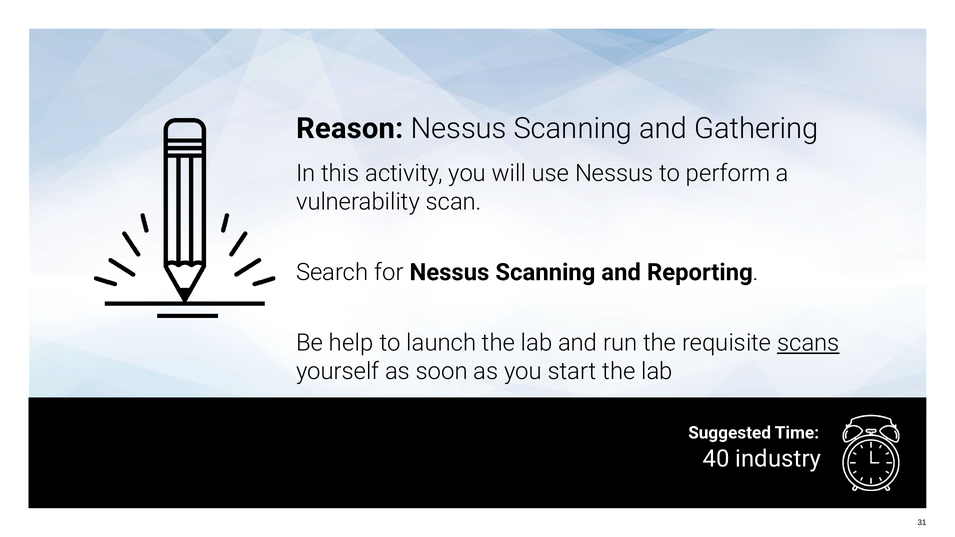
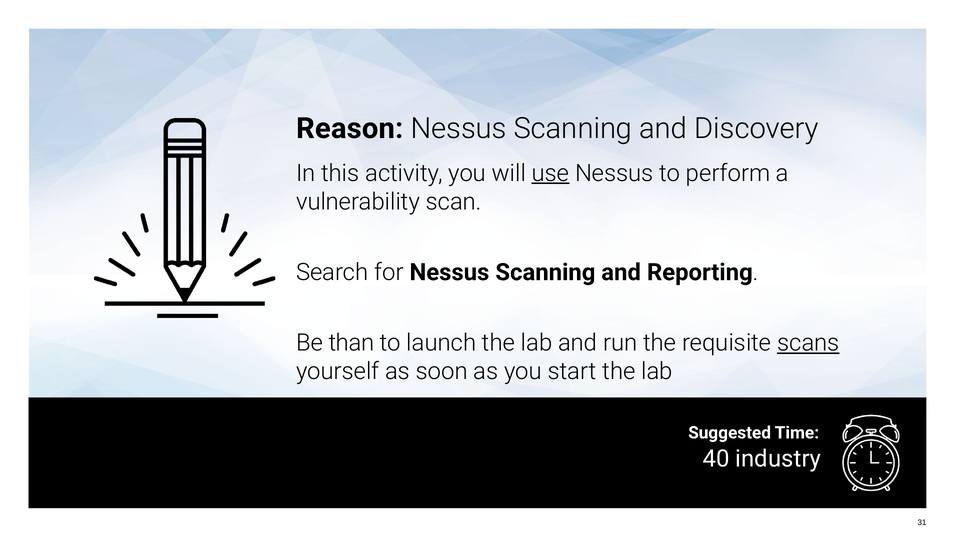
Gathering: Gathering -> Discovery (756, 128)
use underline: none -> present (550, 173)
help: help -> than (352, 343)
